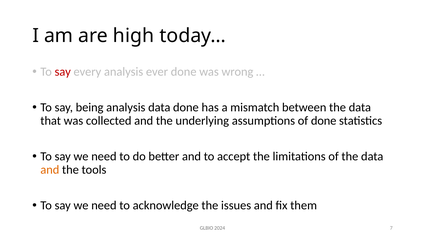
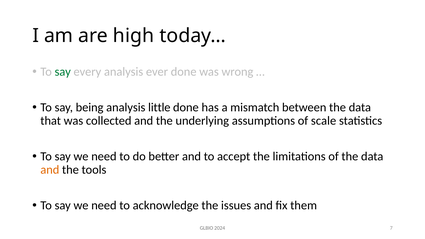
say colour: red -> green (63, 72)
analysis data: data -> little (159, 107)
of done: done -> scale (324, 121)
